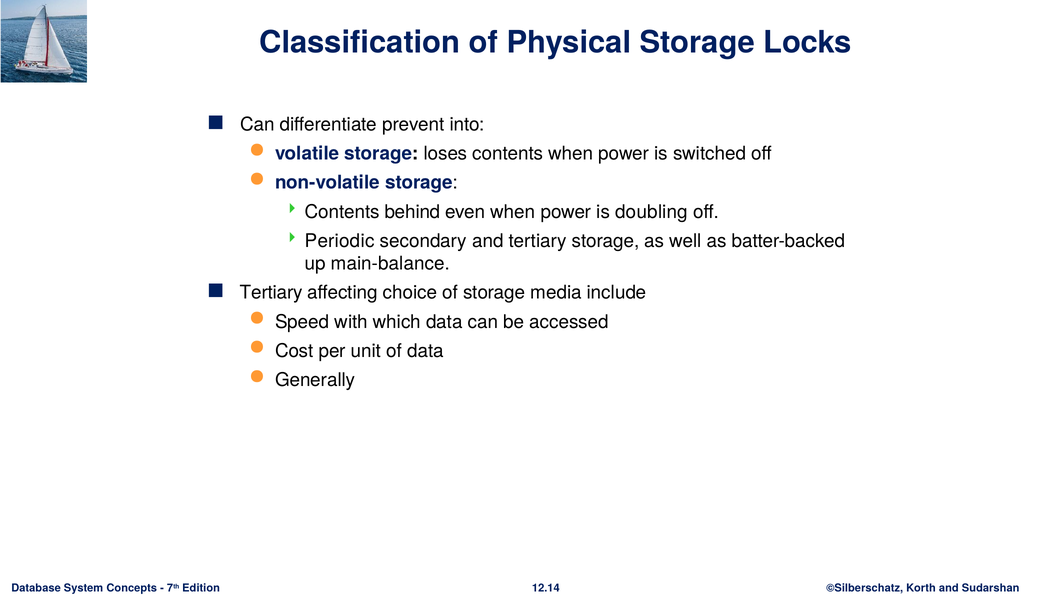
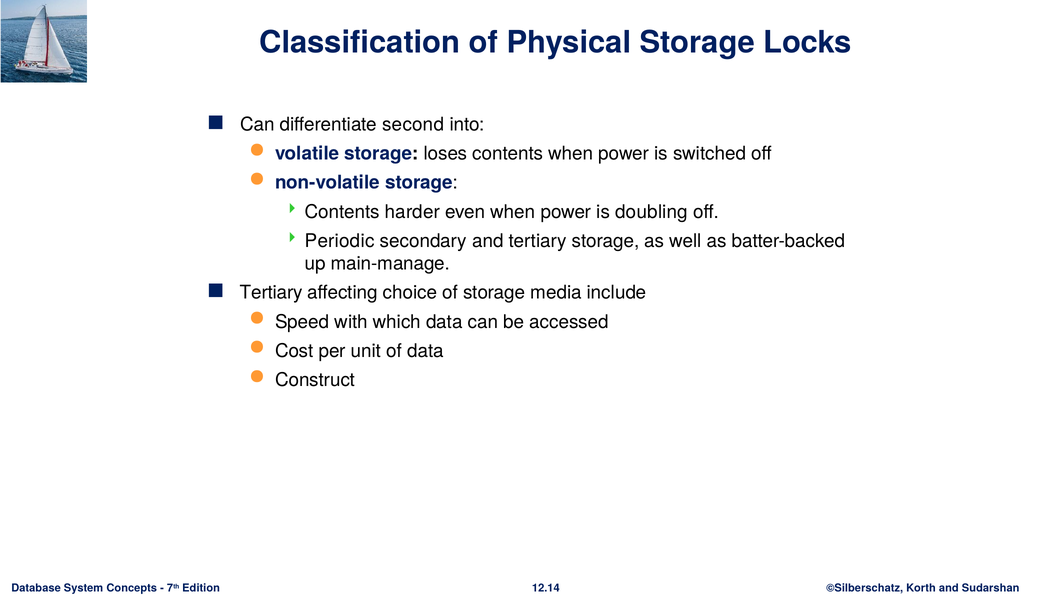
prevent: prevent -> second (413, 124)
behind: behind -> harder (412, 212)
main-balance: main-balance -> main-manage (390, 263)
Generally: Generally -> Construct (315, 380)
